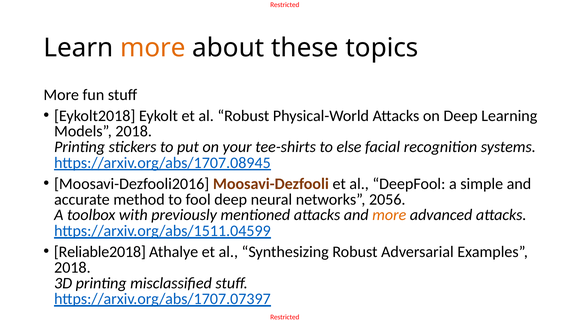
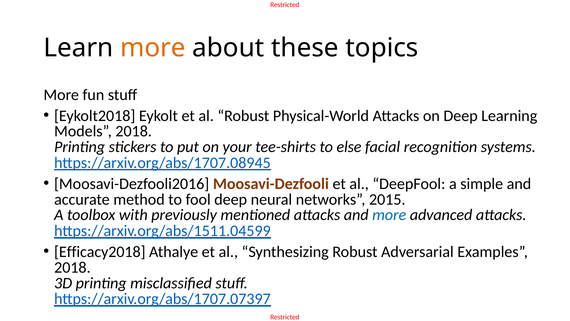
2056: 2056 -> 2015 (387, 199)
more colour: orange -> blue (389, 215)
Reliable2018: Reliable2018 -> Efficacy2018 (100, 252)
